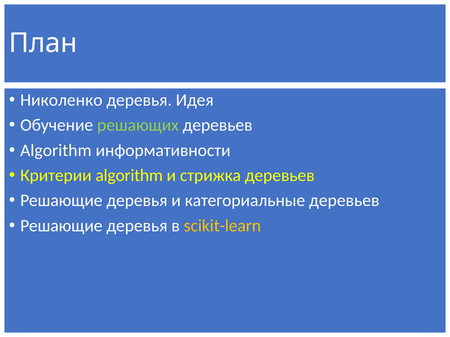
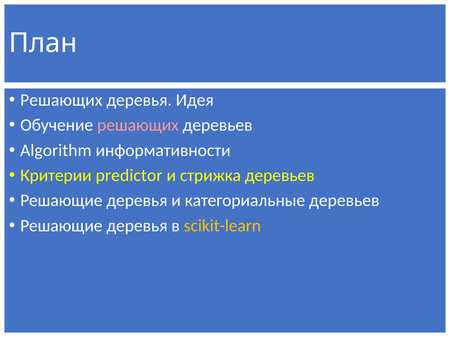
Николенко: Николенко -> Решающих (61, 100)
решающих colour: light green -> pink (138, 125)
Критерии algorithm: algorithm -> predictor (129, 176)
